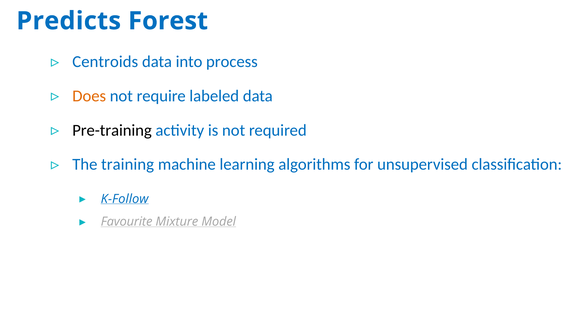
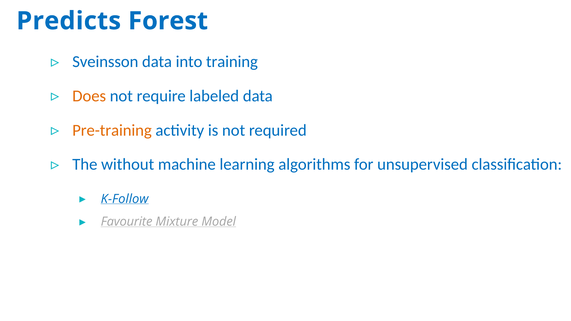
Centroids: Centroids -> Sveinsson (105, 62)
process: process -> training (232, 62)
Pre-training colour: black -> orange (112, 130)
training: training -> without (128, 165)
